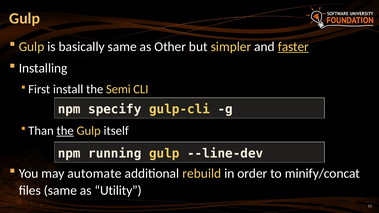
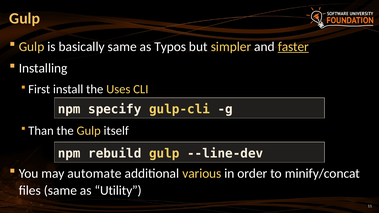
Other: Other -> Typos (170, 47)
Semi: Semi -> Uses (118, 89)
the underline: present -> none (65, 131)
running: running -> rebuild (115, 154)
rebuild: rebuild -> various (202, 174)
